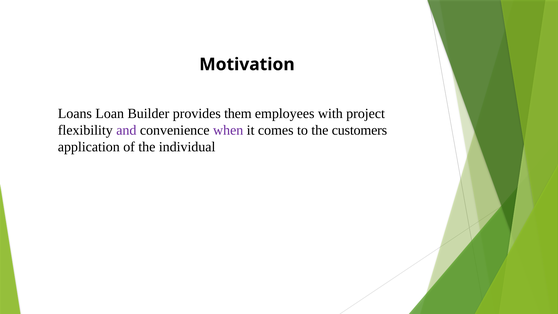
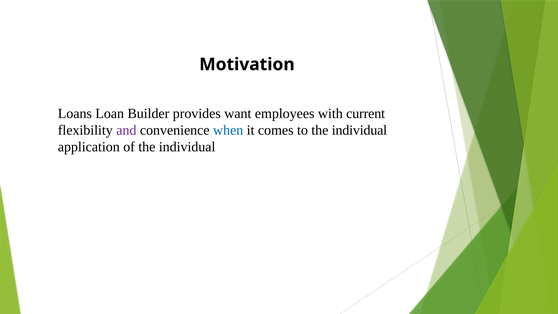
them: them -> want (238, 113)
project: project -> current (366, 113)
when colour: purple -> blue (228, 130)
to the customers: customers -> individual (359, 130)
